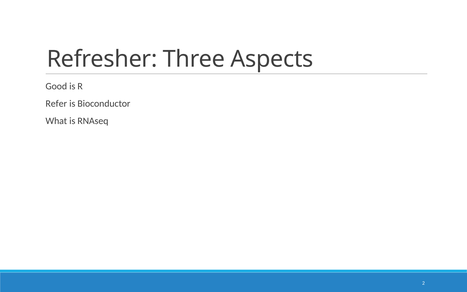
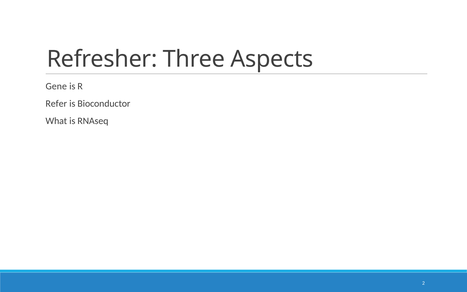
Good: Good -> Gene (56, 86)
